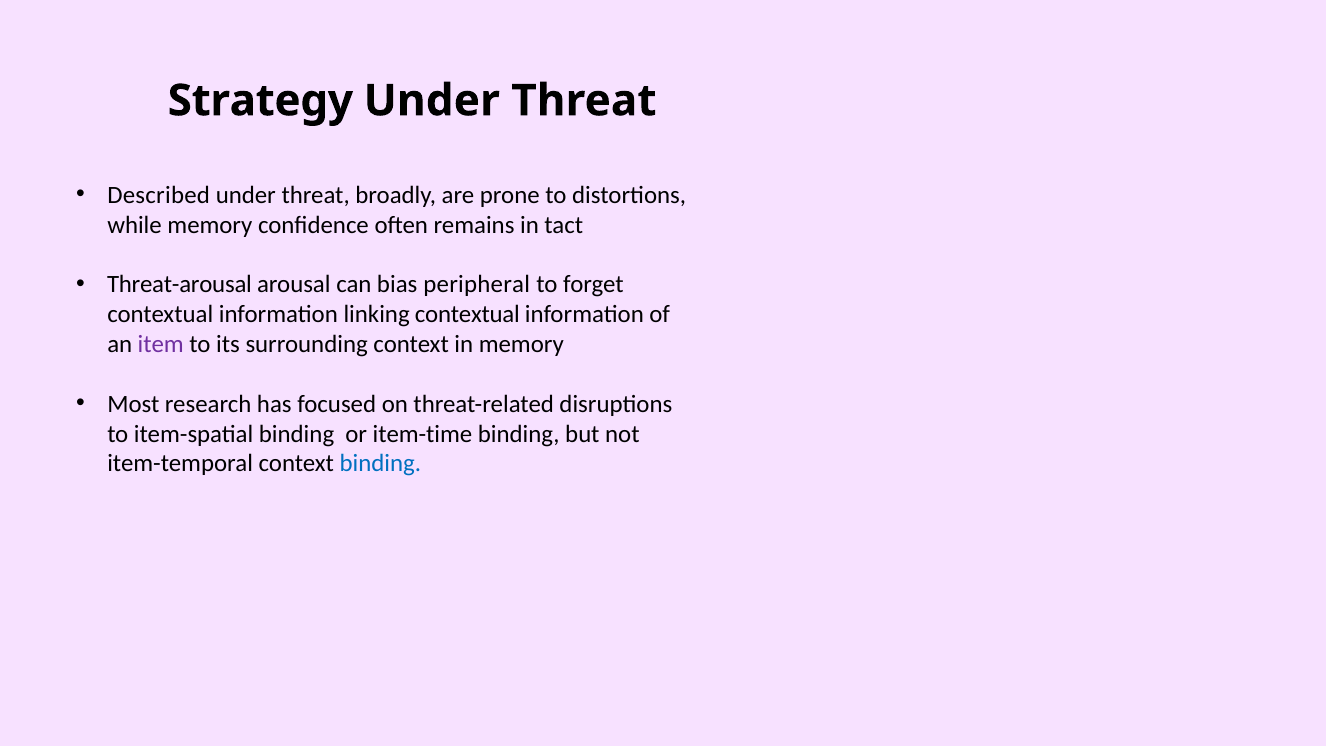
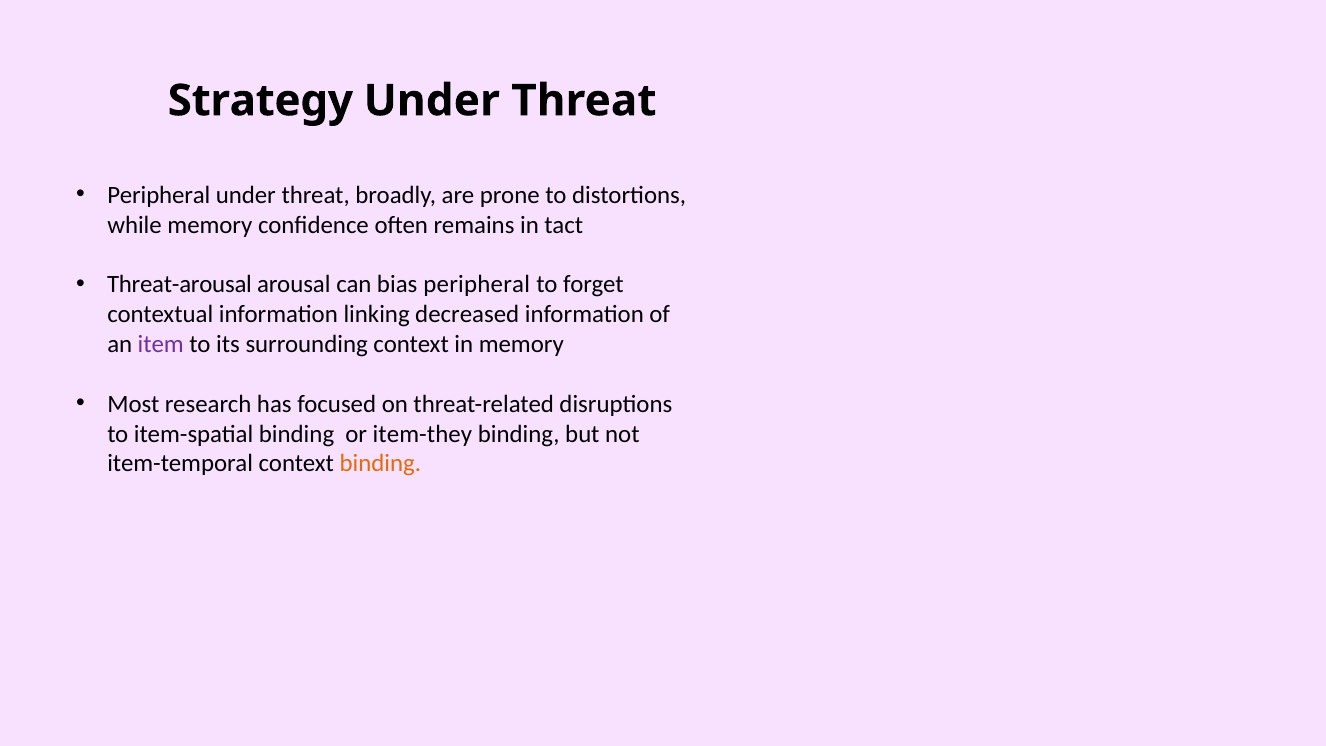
Described: Described -> Peripheral (159, 195)
linking contextual: contextual -> decreased (467, 314)
item-time: item-time -> item-they (422, 434)
binding colour: blue -> orange (380, 464)
